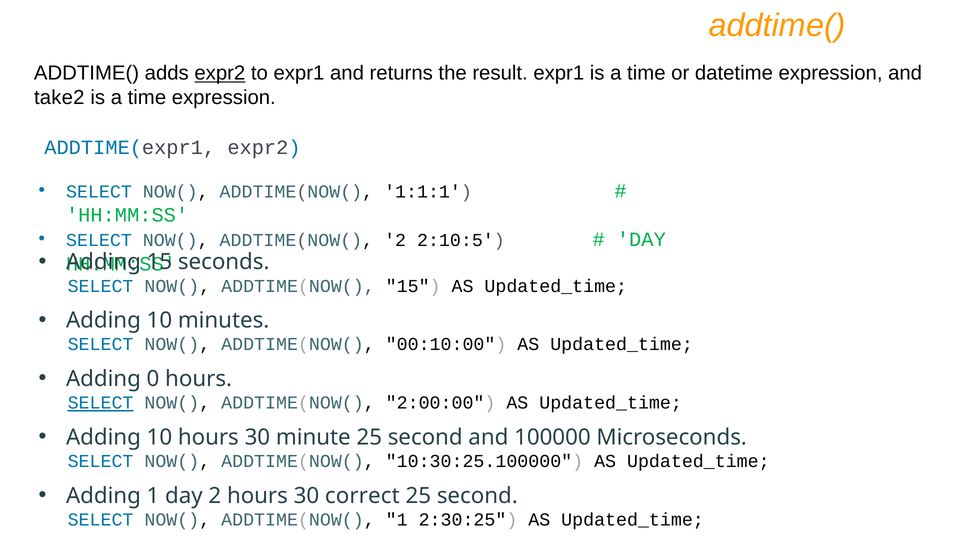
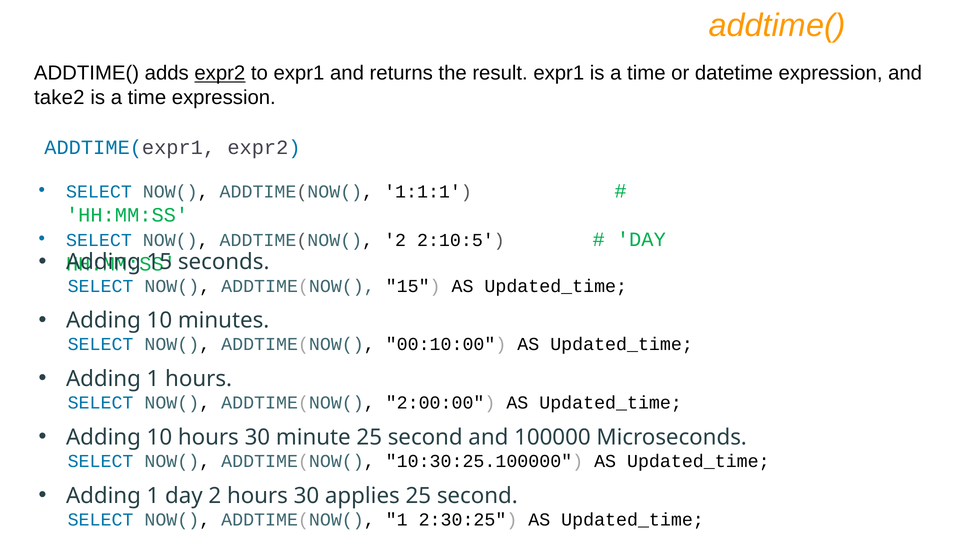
0: 0 -> 1 (153, 379)
SELECT underline: present -> none (101, 403)
correct: correct -> applies (362, 496)
